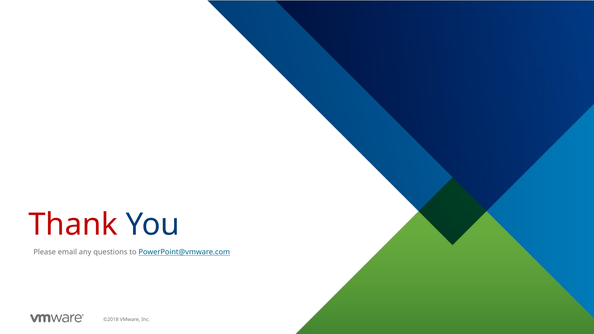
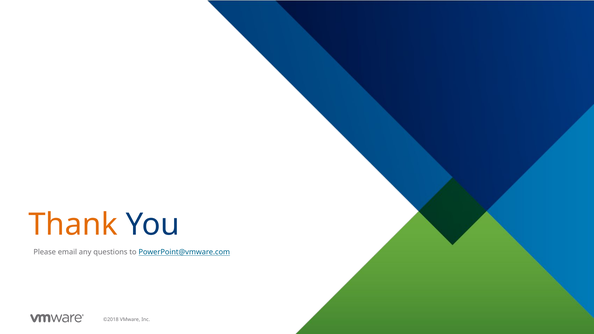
Thank colour: red -> orange (73, 225)
